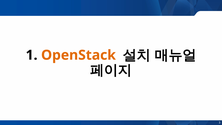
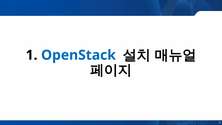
OpenStack colour: orange -> blue (78, 55)
